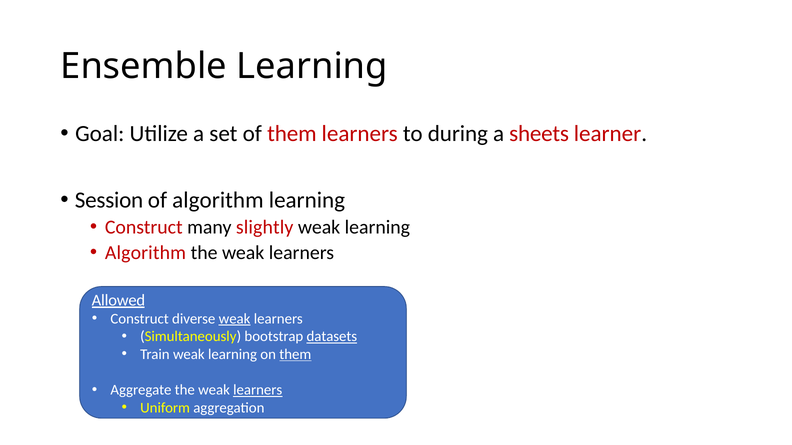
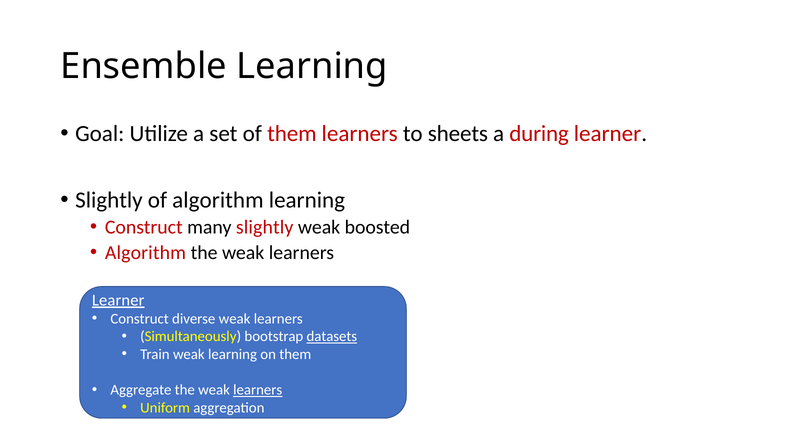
during: during -> sheets (458, 134)
sheets: sheets -> during (539, 134)
Session: Session -> Slightly (109, 200)
learning: learning -> boosted (377, 227)
Allowed: Allowed -> Learner (118, 300)
weak underline: present -> none (235, 319)
them underline: present -> none (295, 355)
